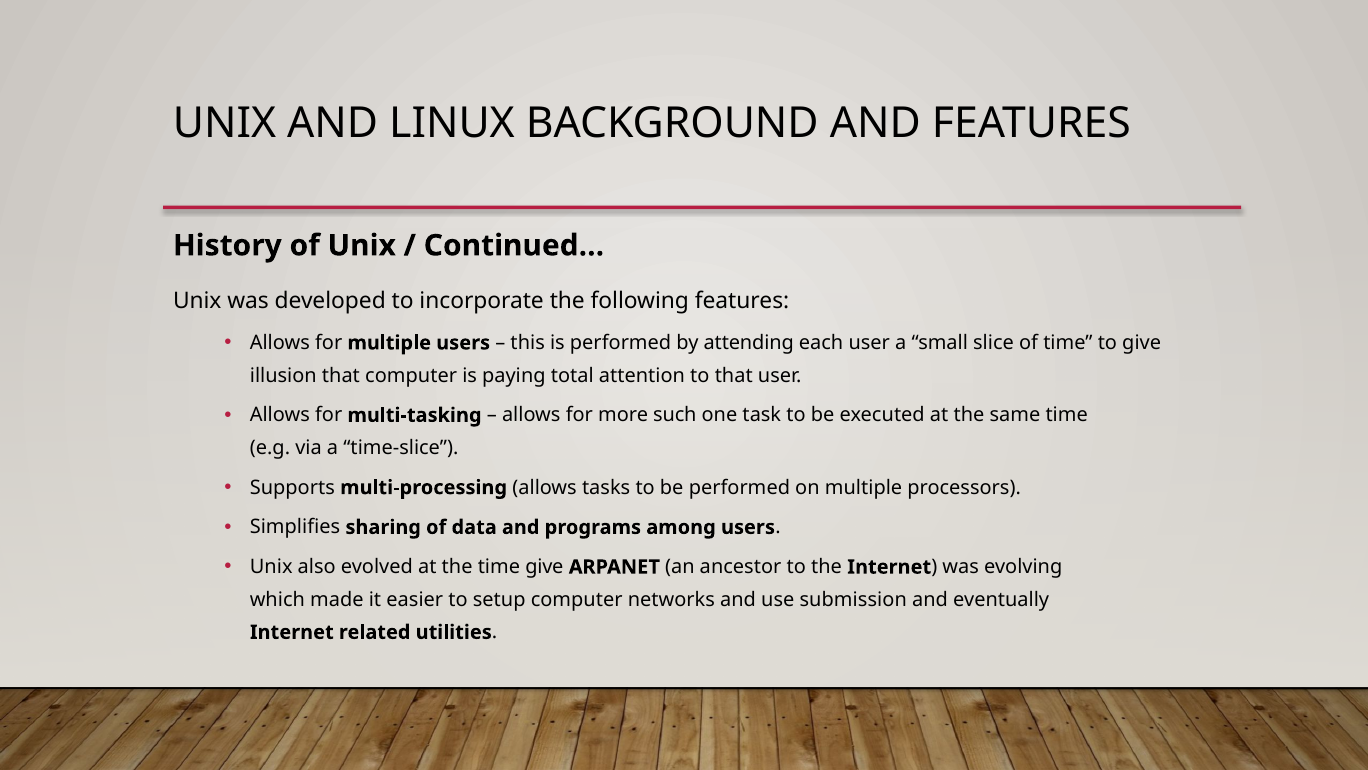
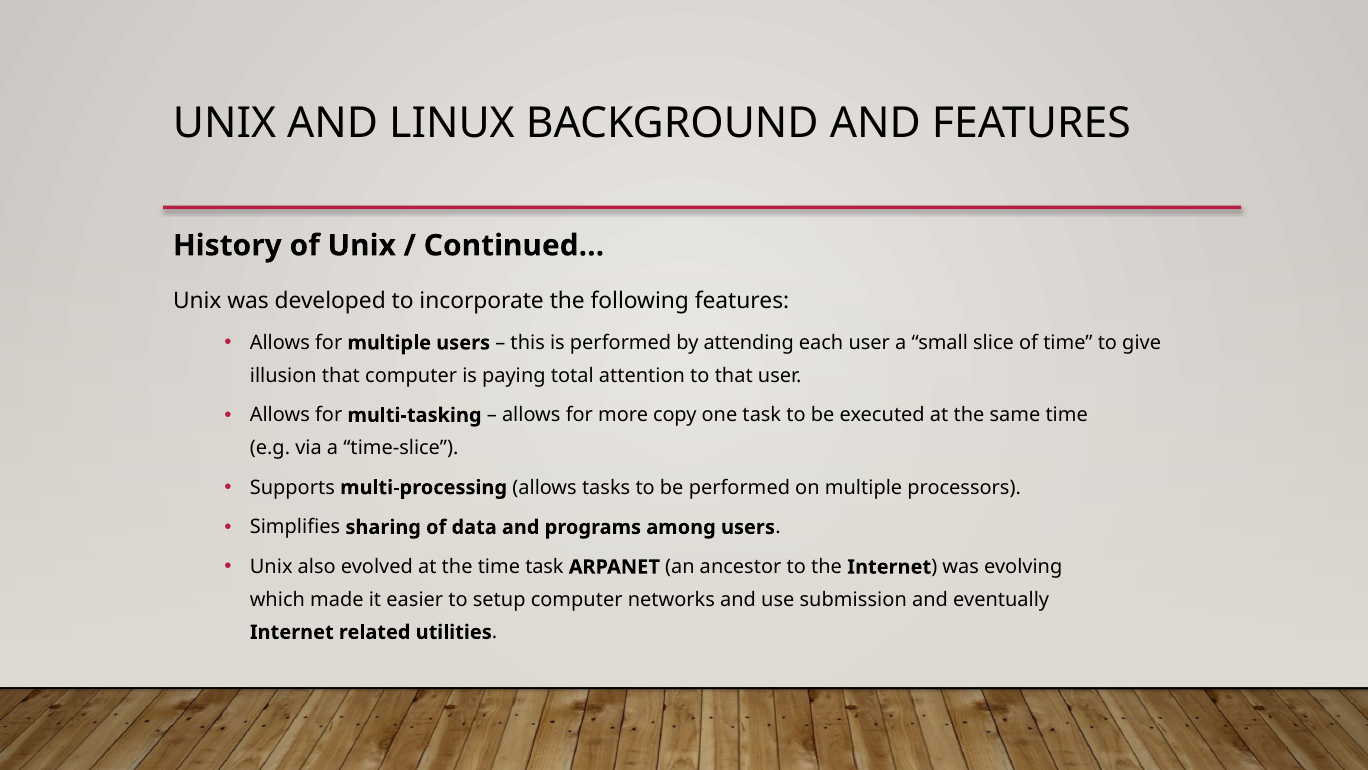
such: such -> copy (675, 415)
time give: give -> task (544, 567)
